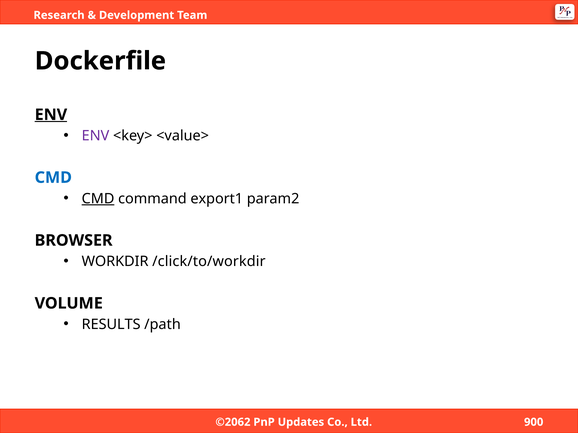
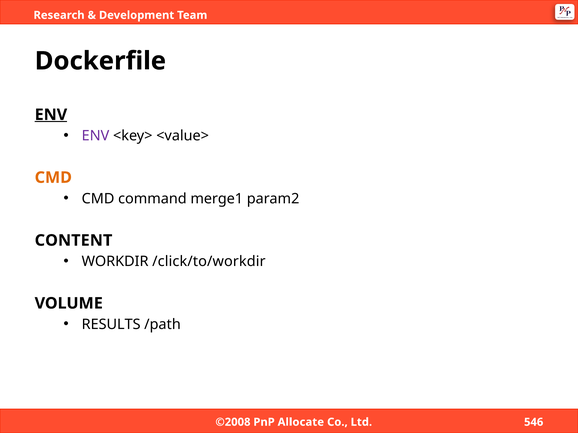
CMD colour: blue -> orange (53, 178)
CMD underline: present -> none (98, 199)
export1: export1 -> merge1 (217, 199)
BROWSER: BROWSER -> CONTENT (74, 241)
©2062: ©2062 -> ©2008 (233, 423)
Updates: Updates -> Allocate (301, 423)
900: 900 -> 546 (534, 423)
